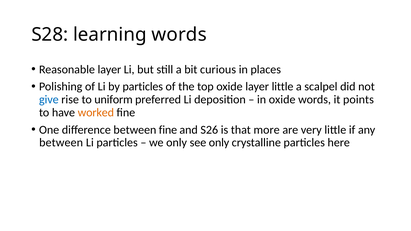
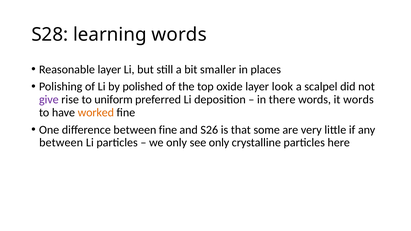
curious: curious -> smaller (218, 69)
by particles: particles -> polished (143, 87)
layer little: little -> look (282, 87)
give colour: blue -> purple (49, 100)
in oxide: oxide -> there (282, 100)
it points: points -> words (358, 100)
more: more -> some (267, 130)
